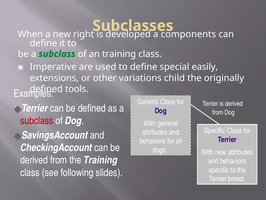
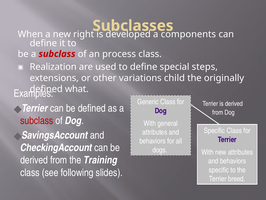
subclass colour: green -> red (57, 54)
an training: training -> process (119, 54)
Imperative: Imperative -> Realization (53, 67)
easily: easily -> steps (205, 67)
tools: tools -> what (77, 89)
